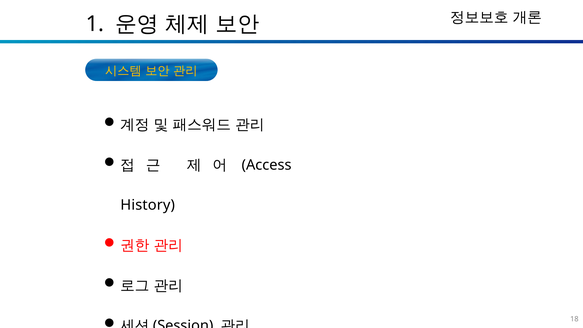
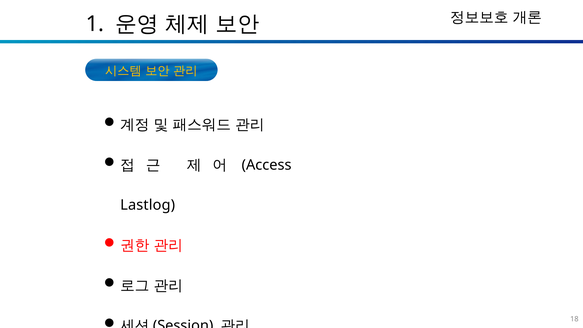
History: History -> Lastlog (148, 205)
